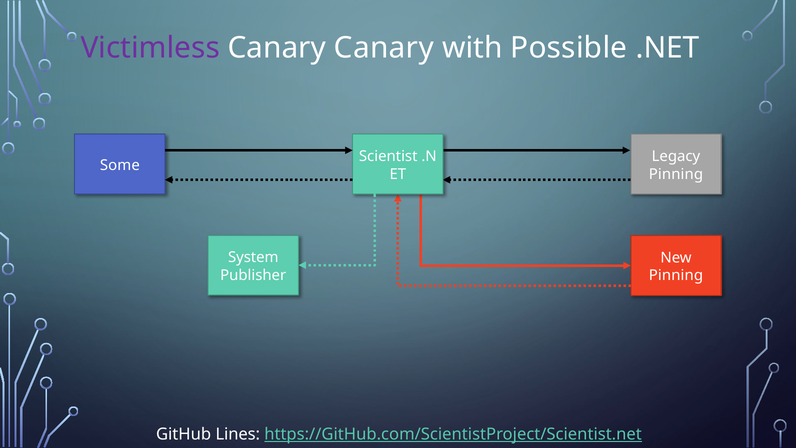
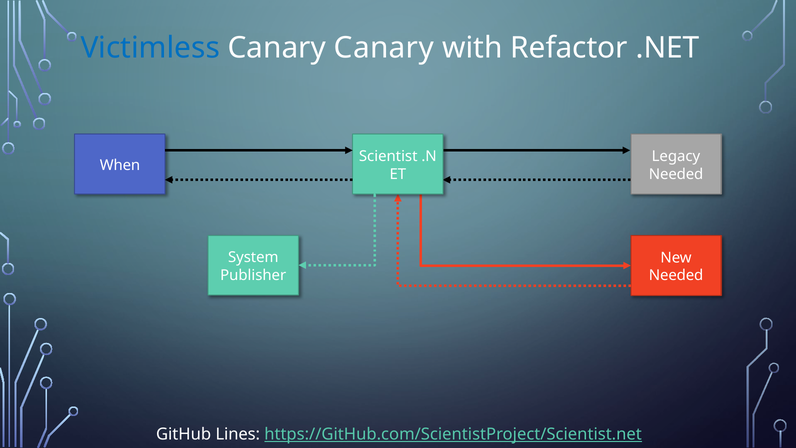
Victimless colour: purple -> blue (150, 48)
Possible: Possible -> Refactor (569, 48)
Some: Some -> When (120, 165)
Pinning: Pinning -> Needed (676, 174)
Pinning: Pinning -> Needed (676, 275)
